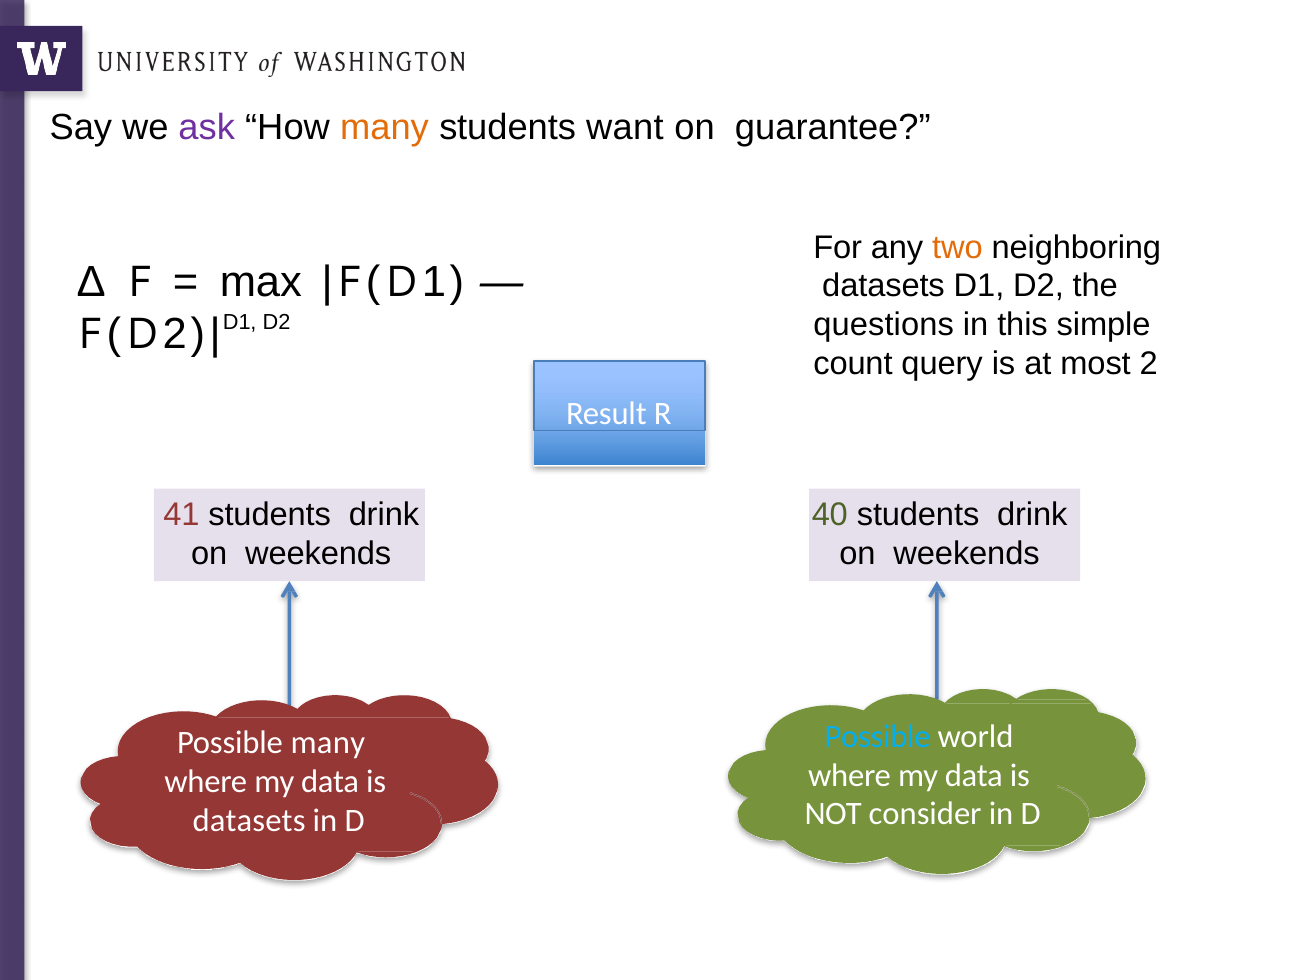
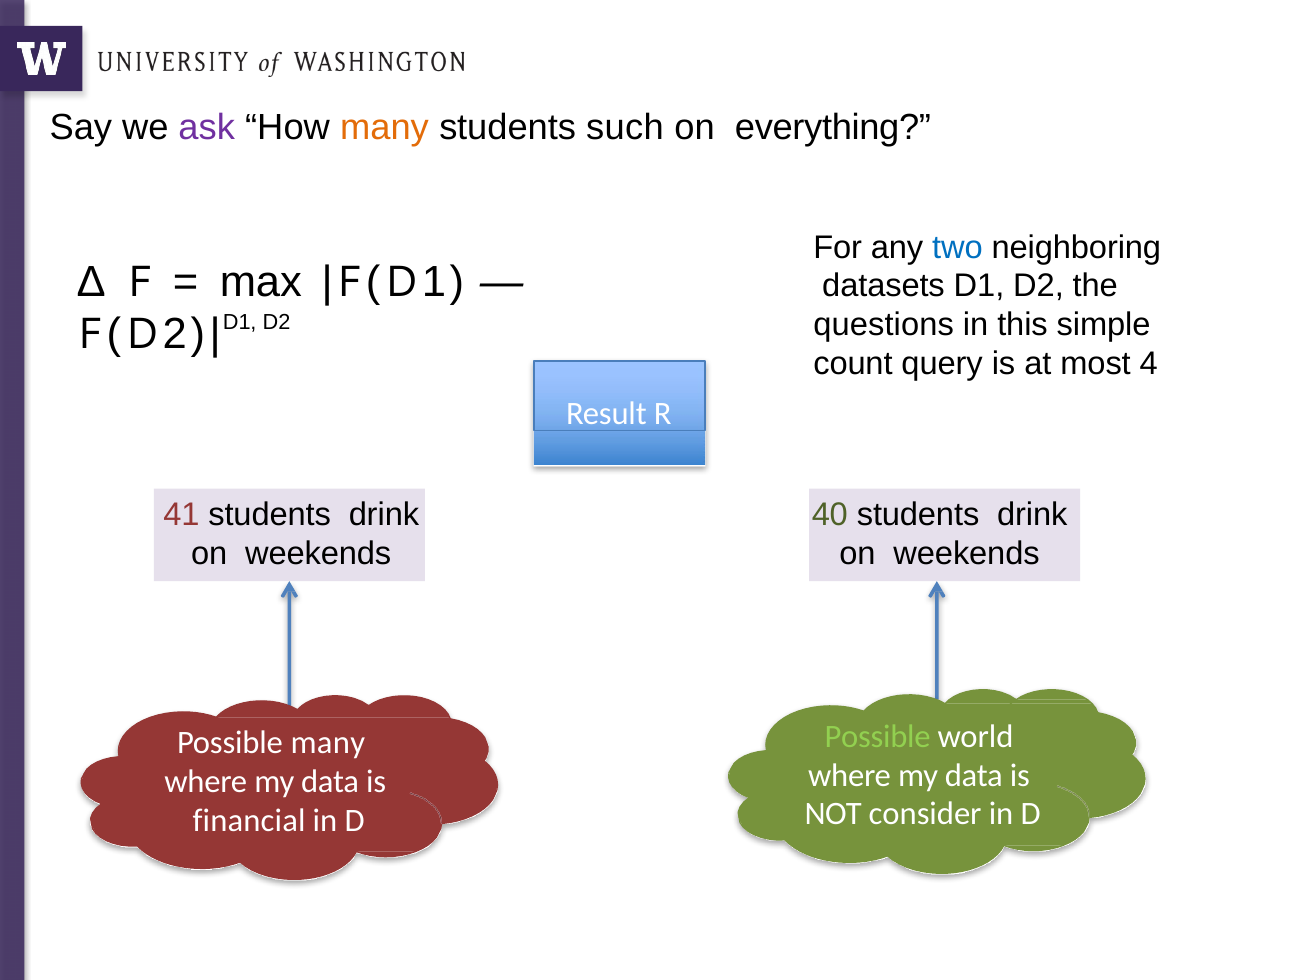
want: want -> such (625, 127)
guarantee: guarantee -> everything (833, 127)
two colour: orange -> blue (957, 247)
2: 2 -> 4 (1149, 363)
Possible colour: light blue -> light green (878, 736)
datasets: datasets -> financial (249, 820)
